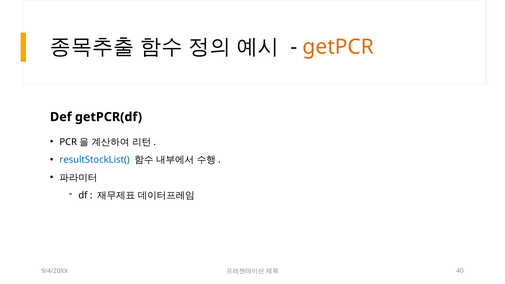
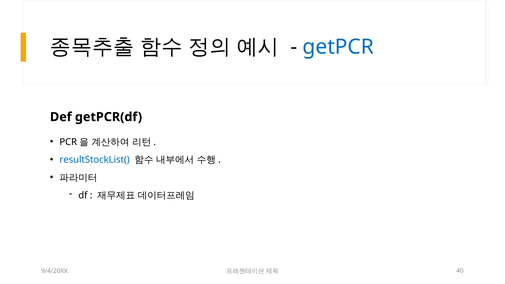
getPCR colour: orange -> blue (338, 47)
